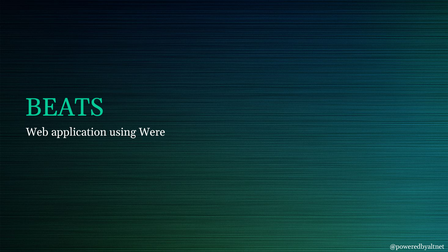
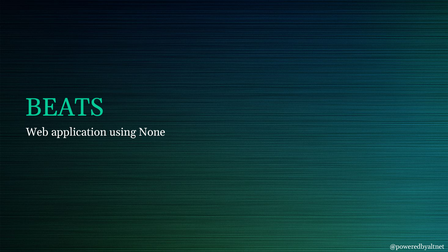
Were: Were -> None (152, 132)
